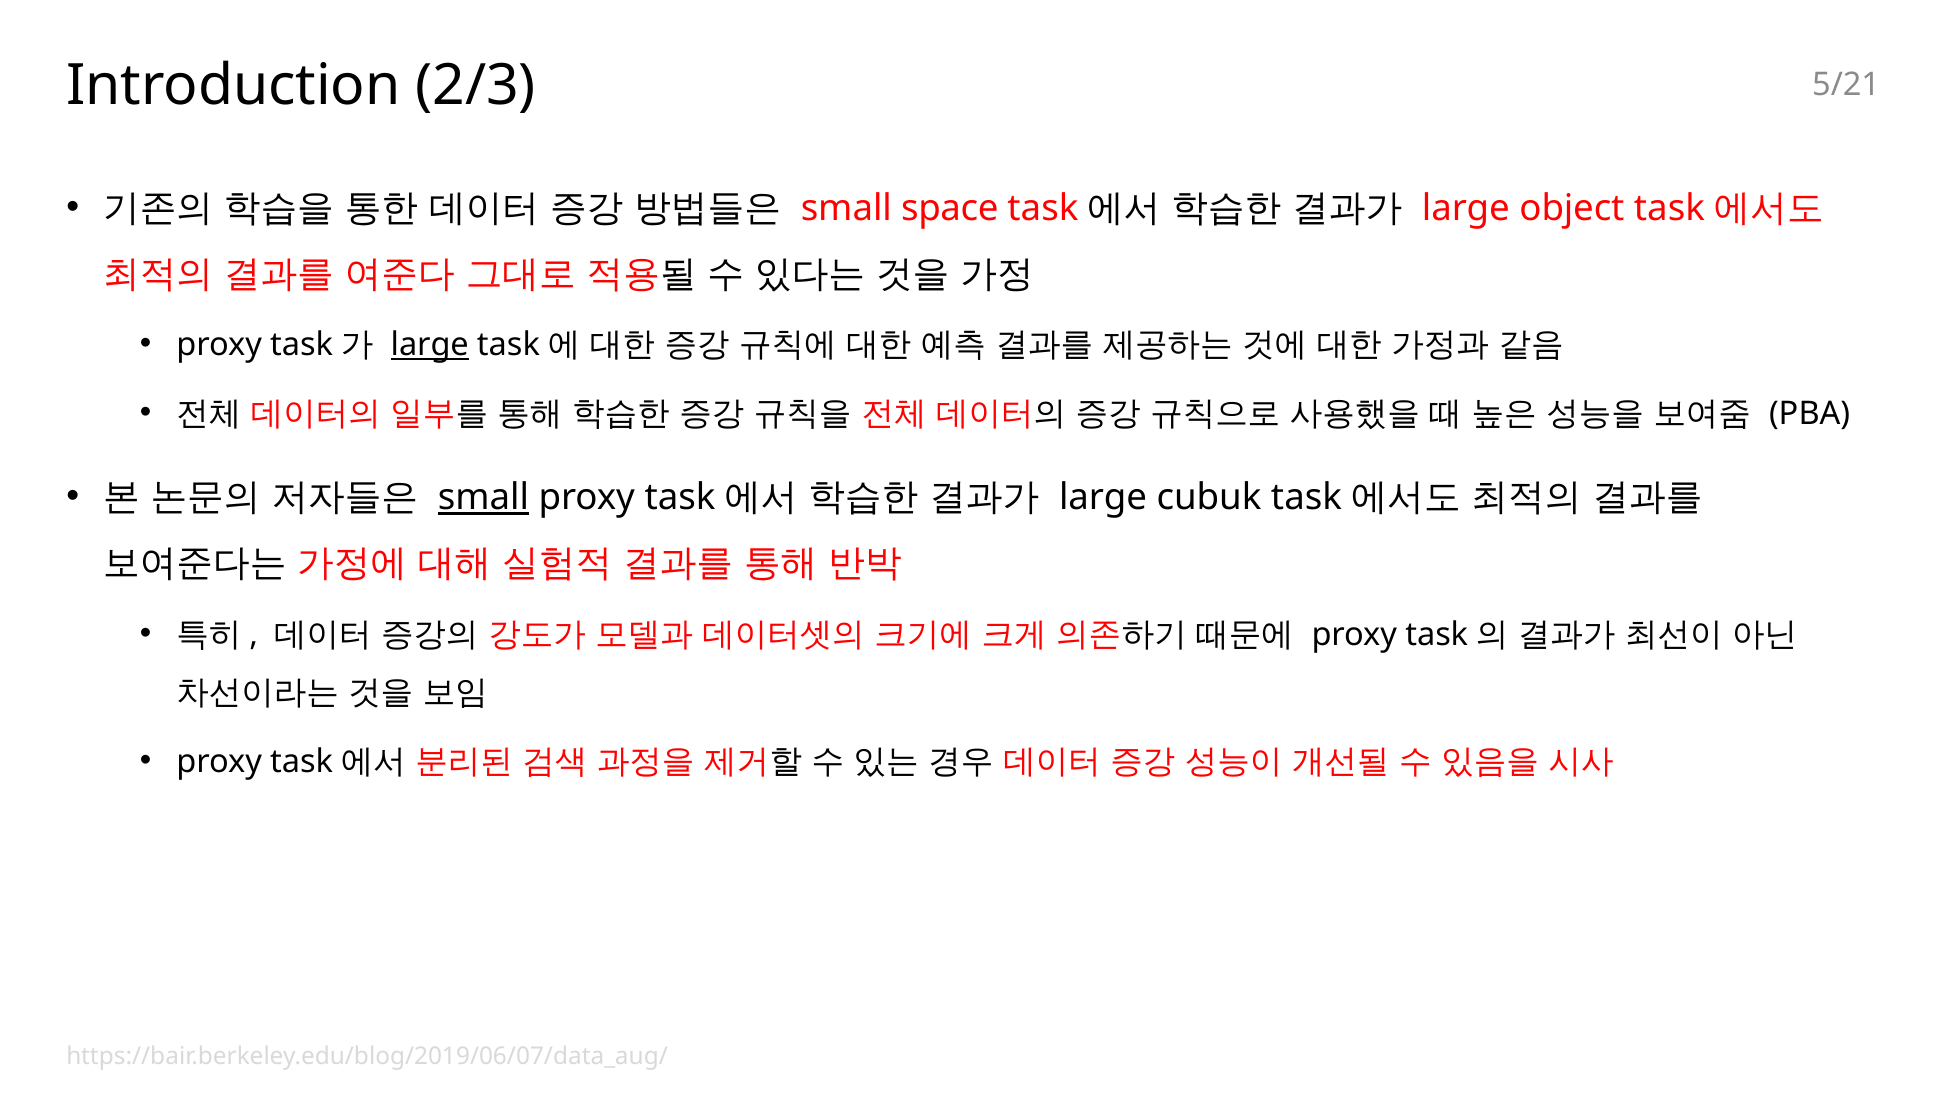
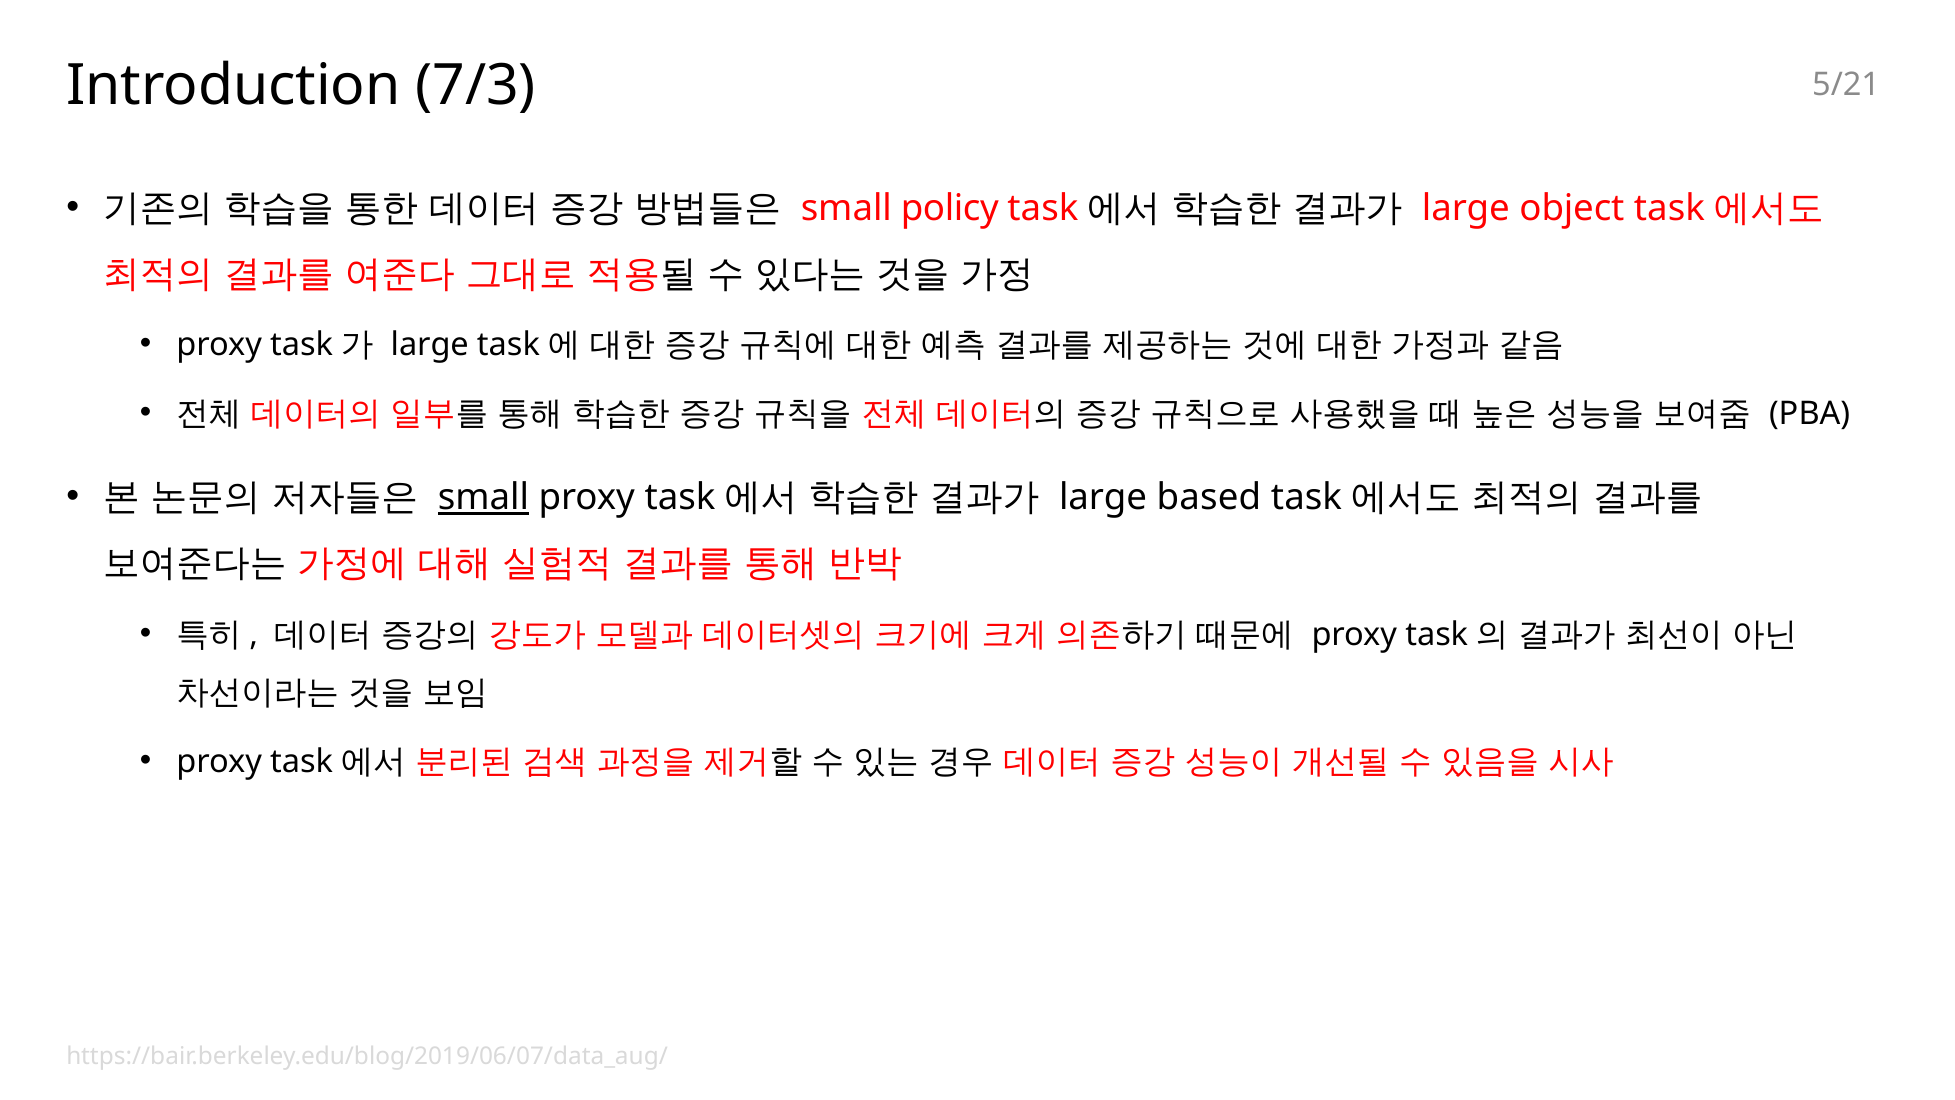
2/3: 2/3 -> 7/3 (476, 85)
space: space -> policy (950, 208)
large underline: present -> none (430, 345)
cubuk: cubuk -> based (1209, 498)
